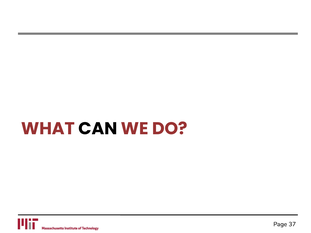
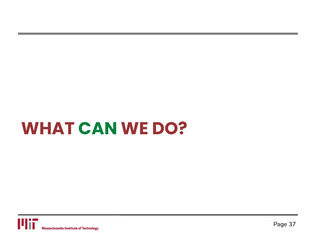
CAN colour: black -> green (98, 129)
